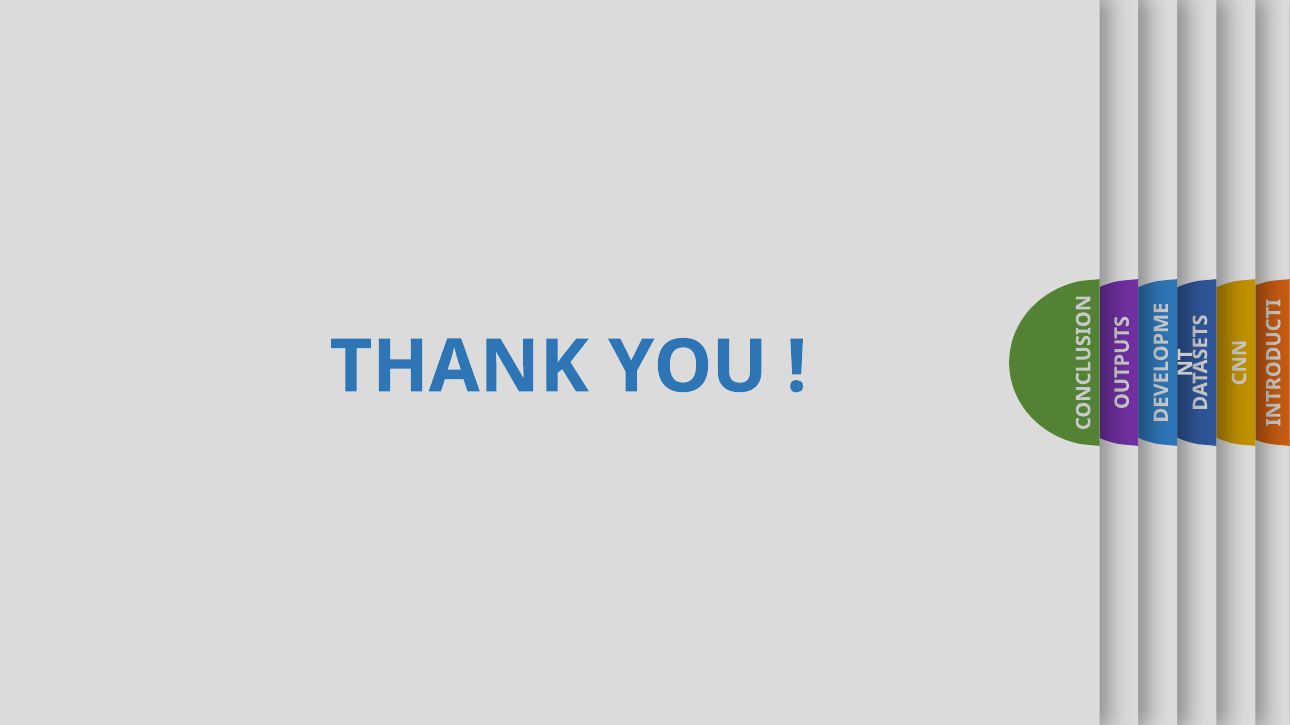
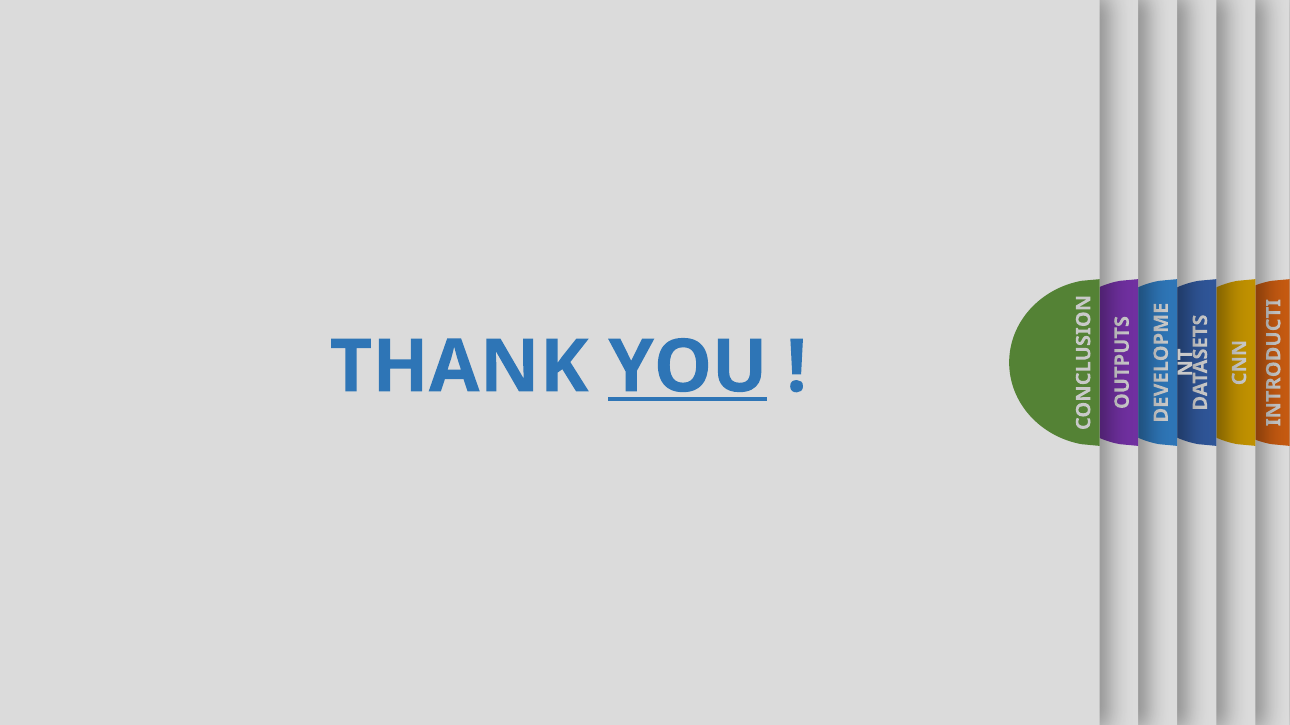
YOU underline: none -> present (688, 367)
